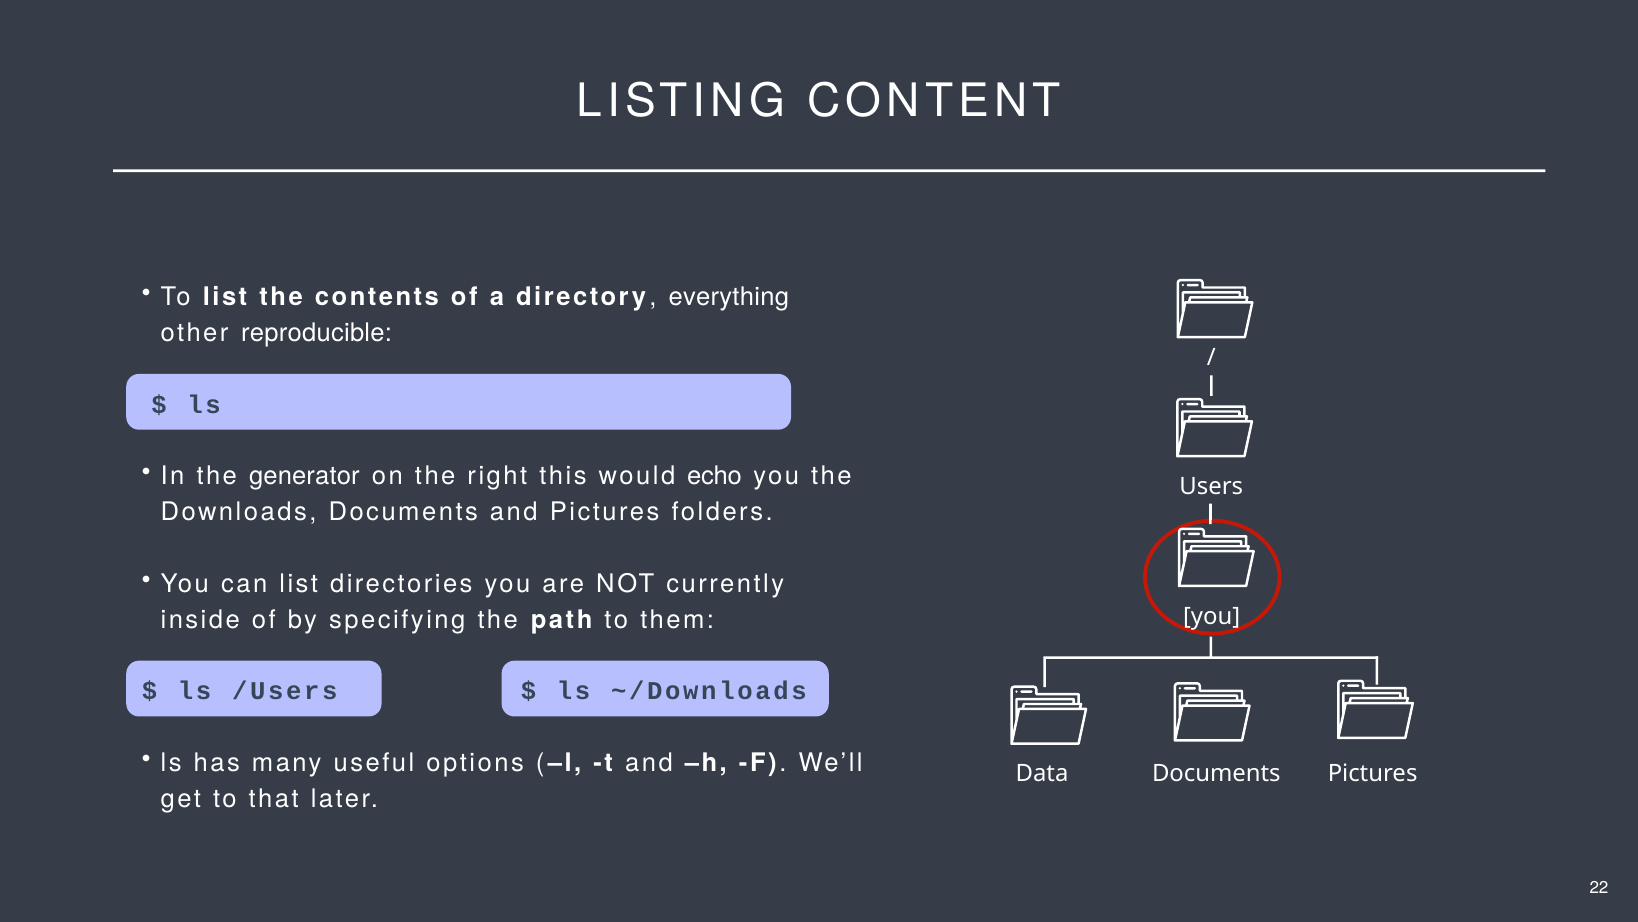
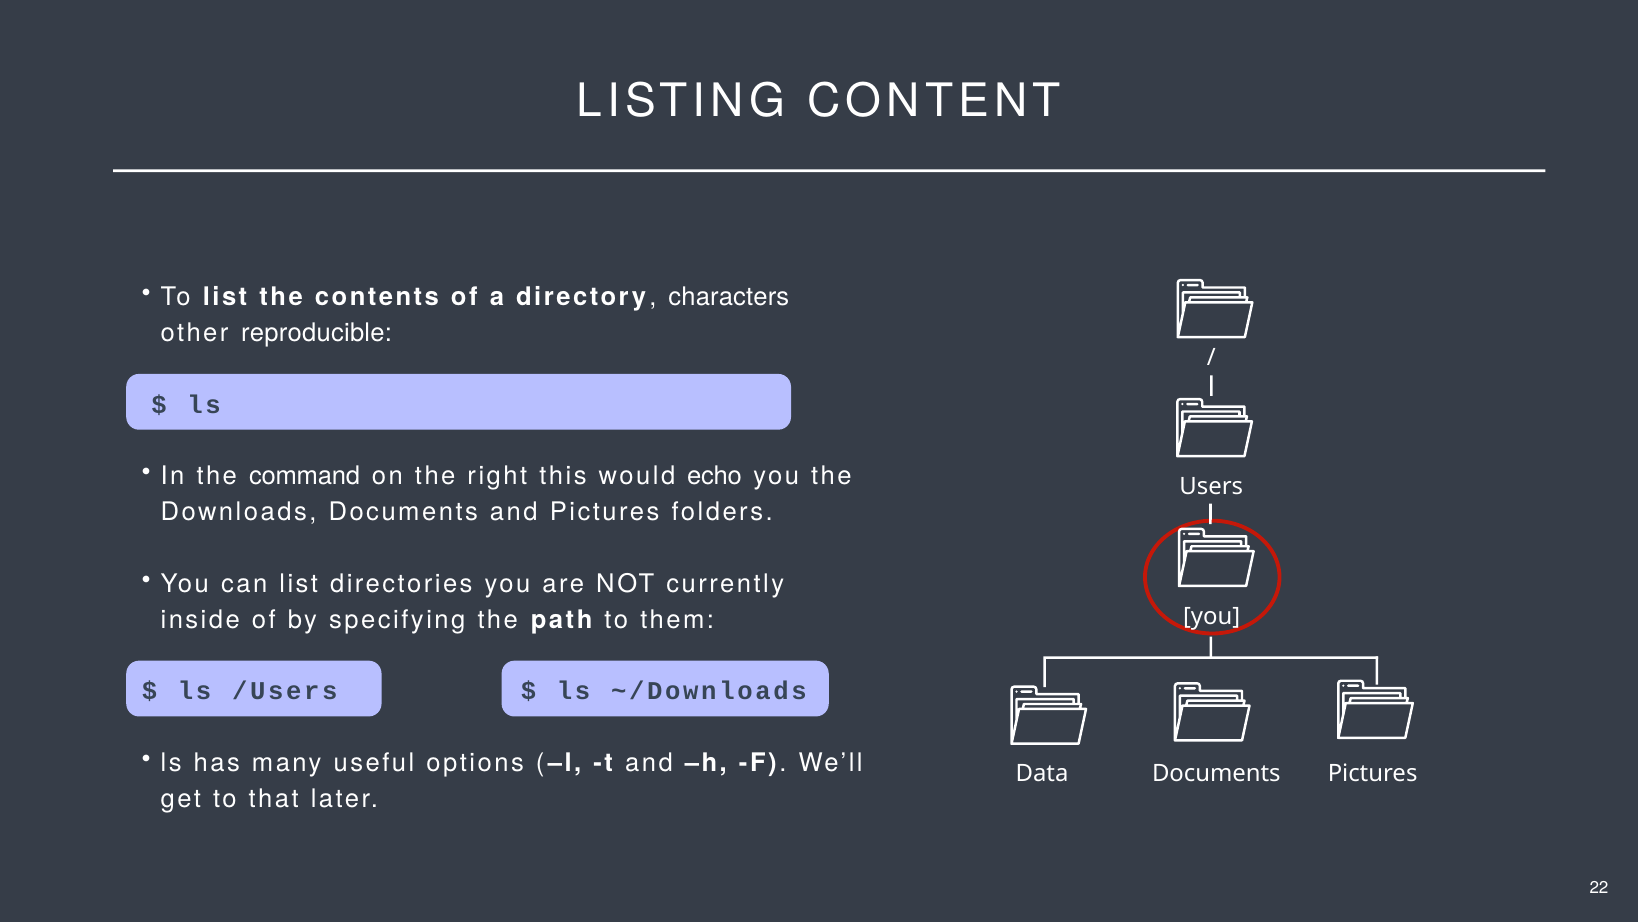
everything: everything -> characters (729, 297)
generator: generator -> command (305, 476)
